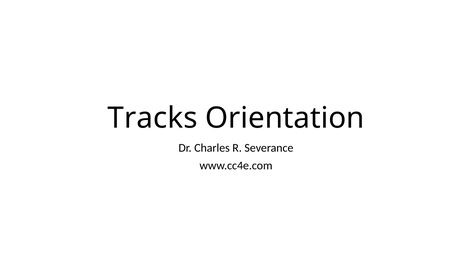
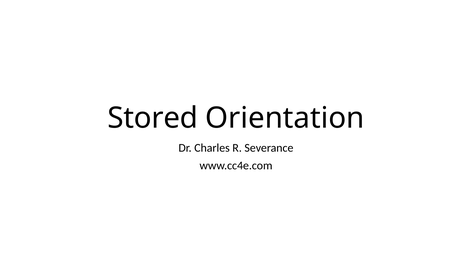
Tracks: Tracks -> Stored (153, 118)
